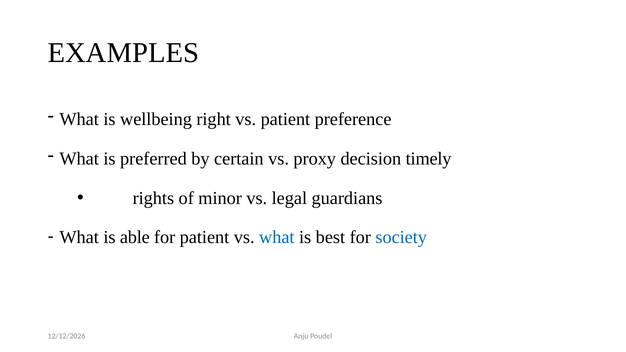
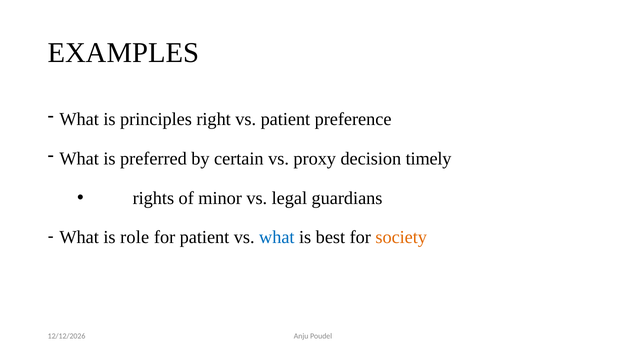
wellbeing: wellbeing -> principles (156, 119)
able: able -> role (135, 238)
society colour: blue -> orange (401, 238)
